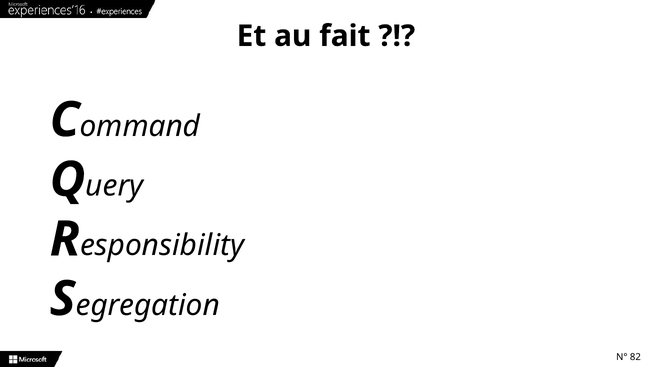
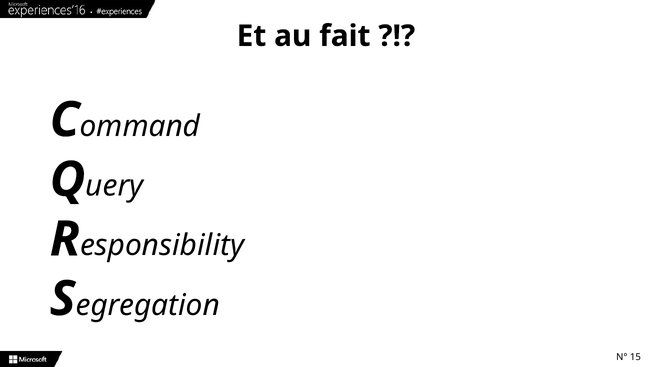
82: 82 -> 15 (635, 357)
